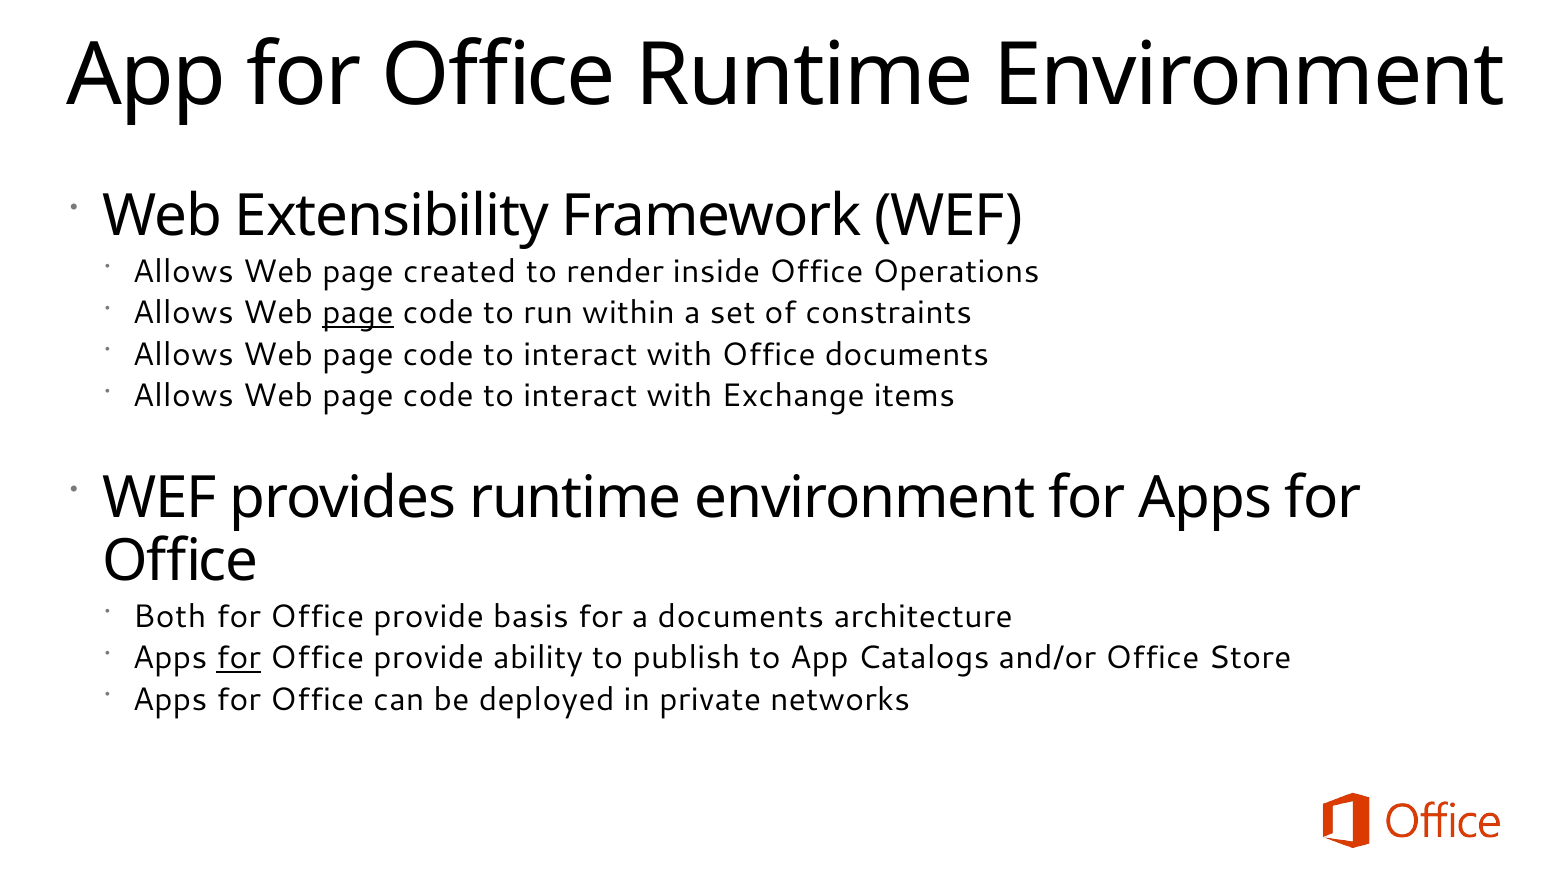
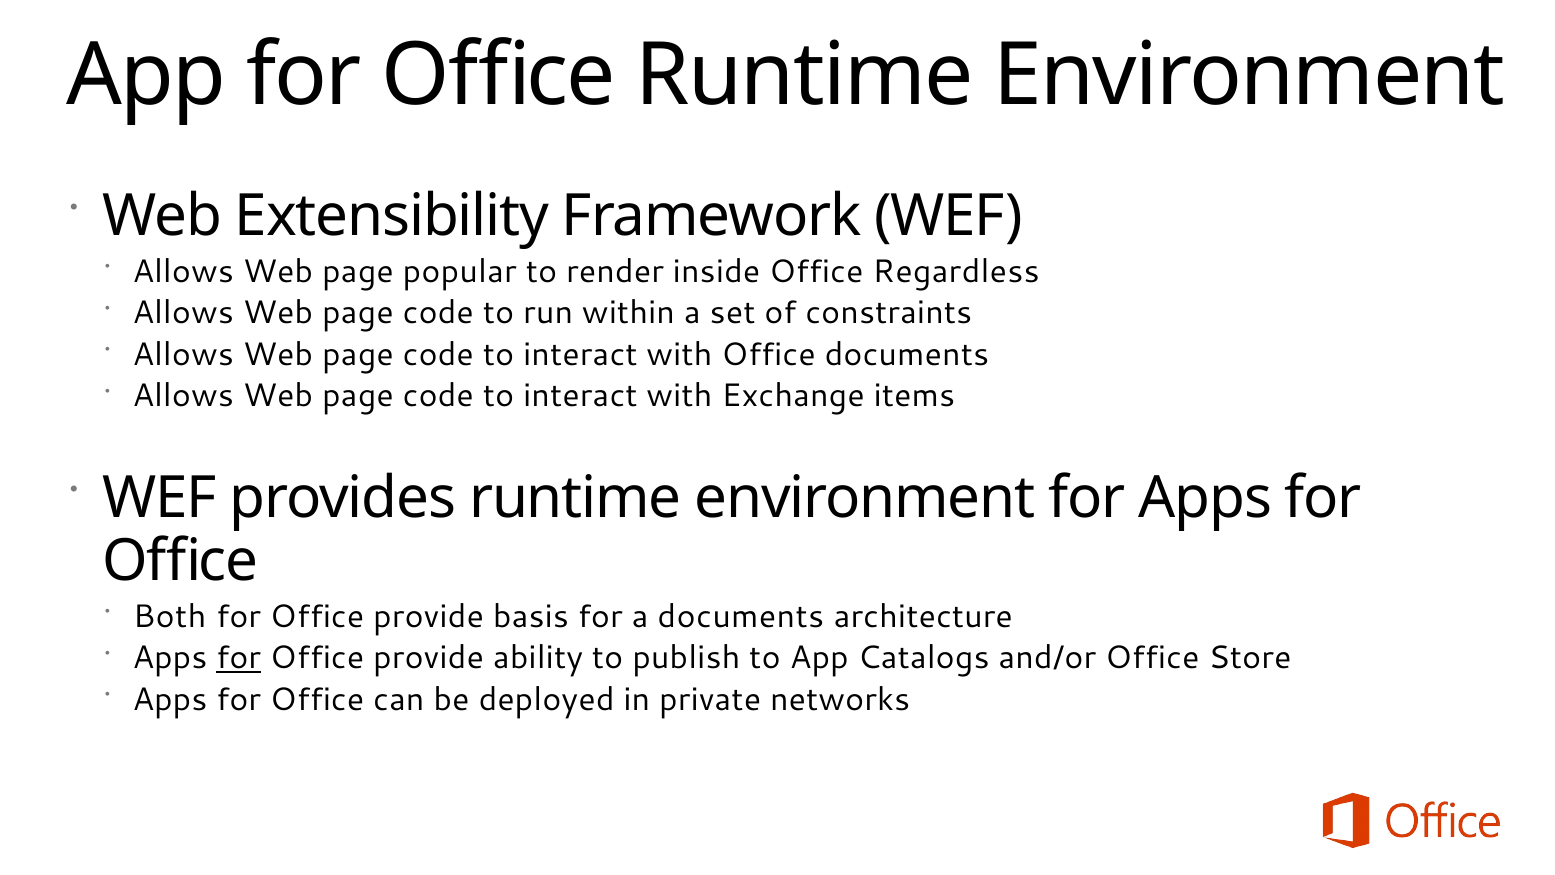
created: created -> popular (460, 272)
Operations: Operations -> Regardless (956, 272)
page underline: present -> none (358, 313)
